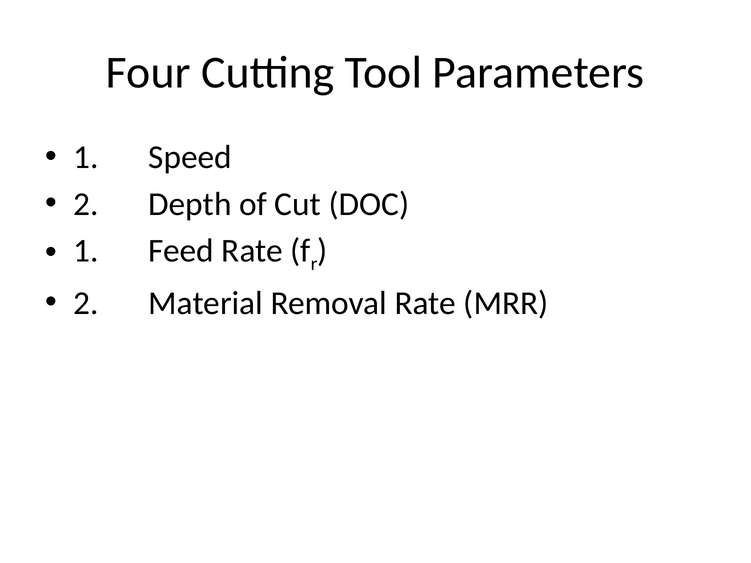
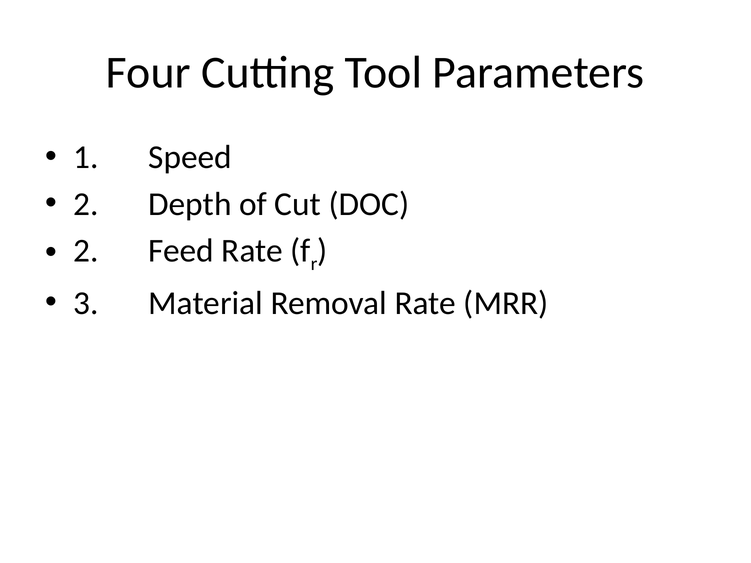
1: 1 -> 2 (86, 251)
2: 2 -> 3 (86, 303)
